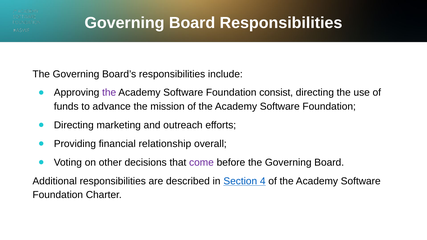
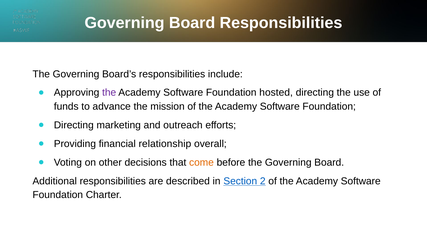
consist: consist -> hosted (276, 93)
come colour: purple -> orange (201, 163)
4: 4 -> 2 (263, 181)
